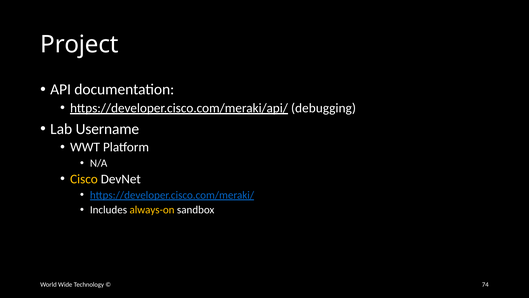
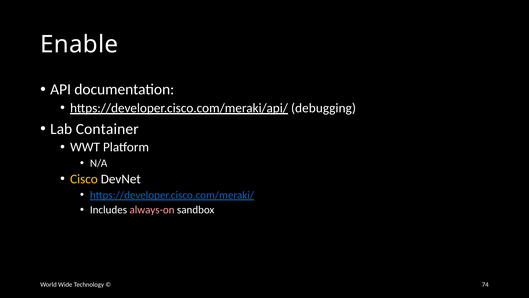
Project: Project -> Enable (79, 44)
Username: Username -> Container (107, 129)
always-on colour: yellow -> pink (152, 210)
